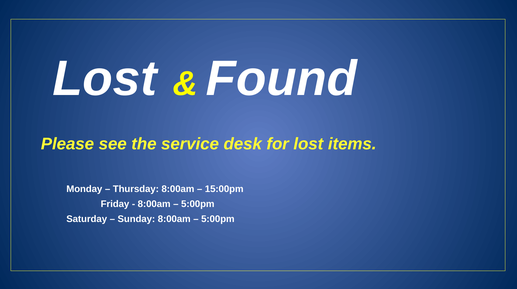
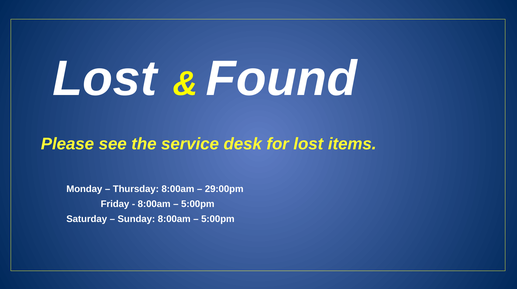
15:00pm: 15:00pm -> 29:00pm (224, 189)
